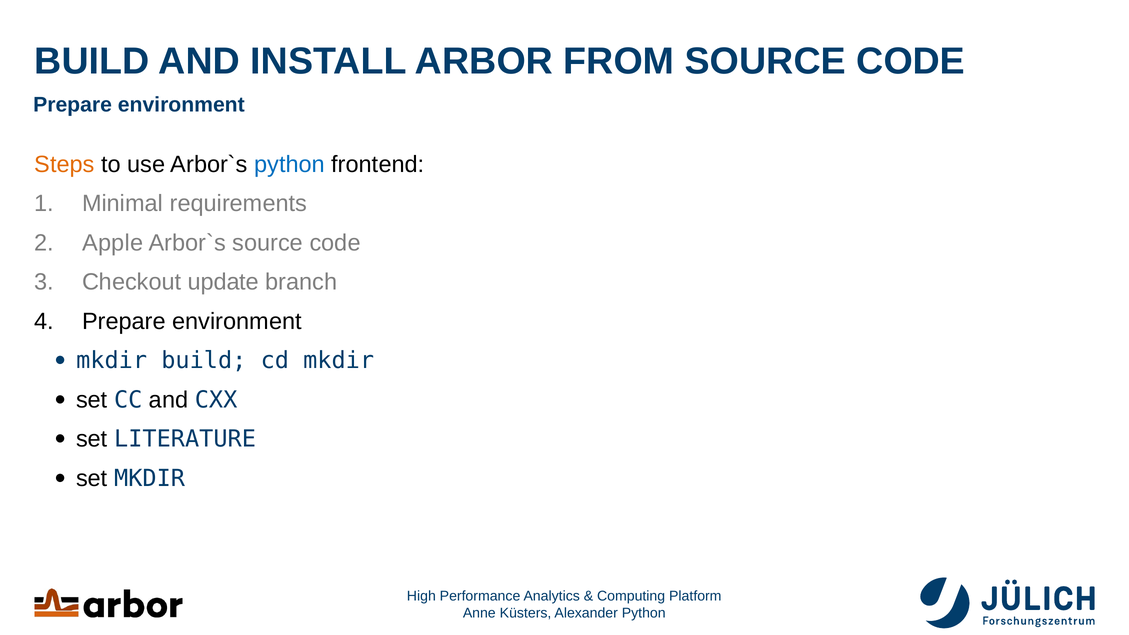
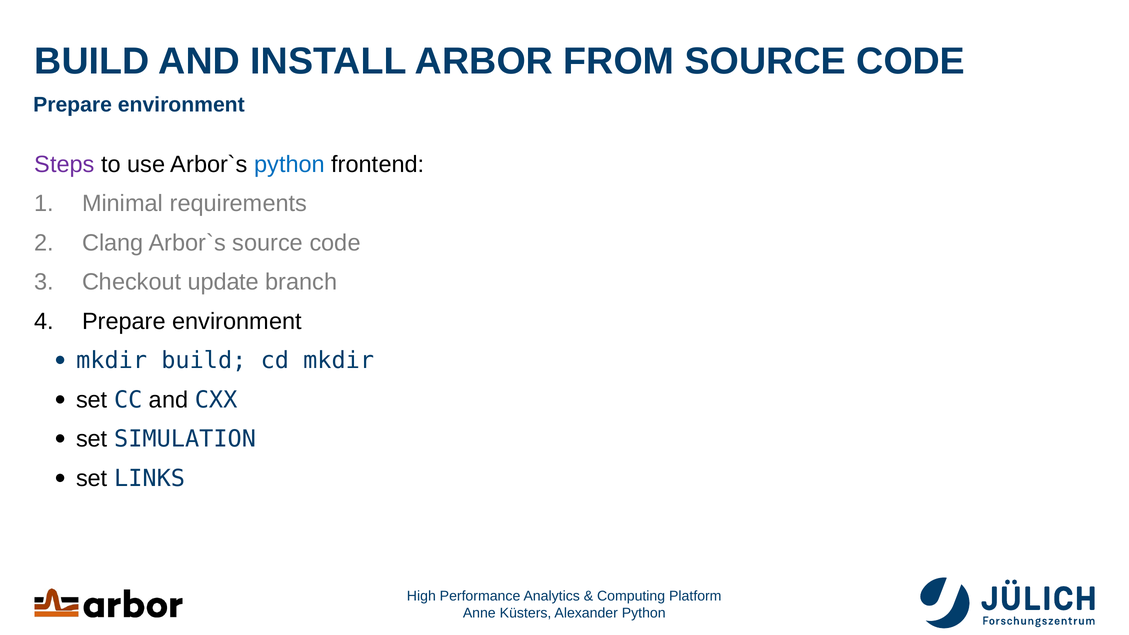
Steps colour: orange -> purple (64, 164)
Apple: Apple -> Clang (113, 243)
LITERATURE: LITERATURE -> SIMULATION (185, 439)
set MKDIR: MKDIR -> LINKS (150, 478)
